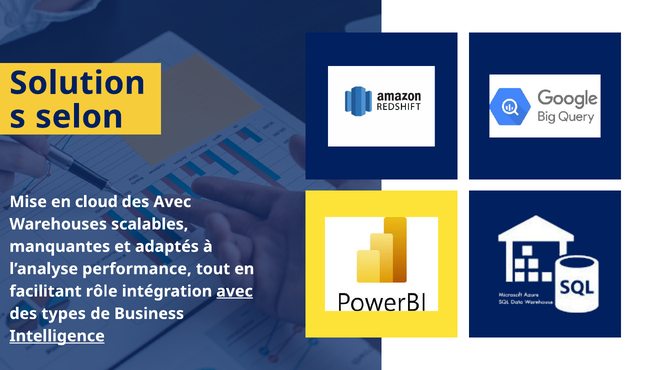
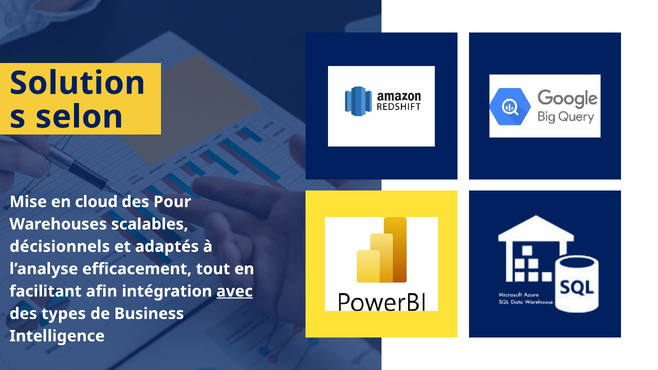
des Avec: Avec -> Pour (172, 202)
manquantes: manquantes -> décisionnels (60, 247)
performance: performance -> efficacement (137, 269)
rôle: rôle -> afin (102, 291)
Intelligence underline: present -> none (57, 336)
